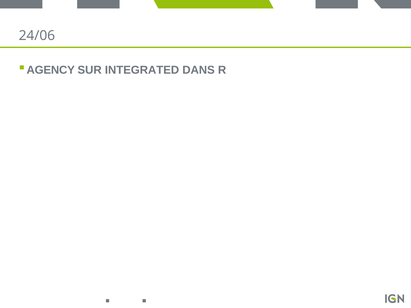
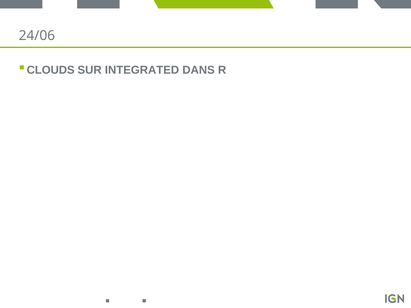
AGENCY: AGENCY -> CLOUDS (51, 70)
